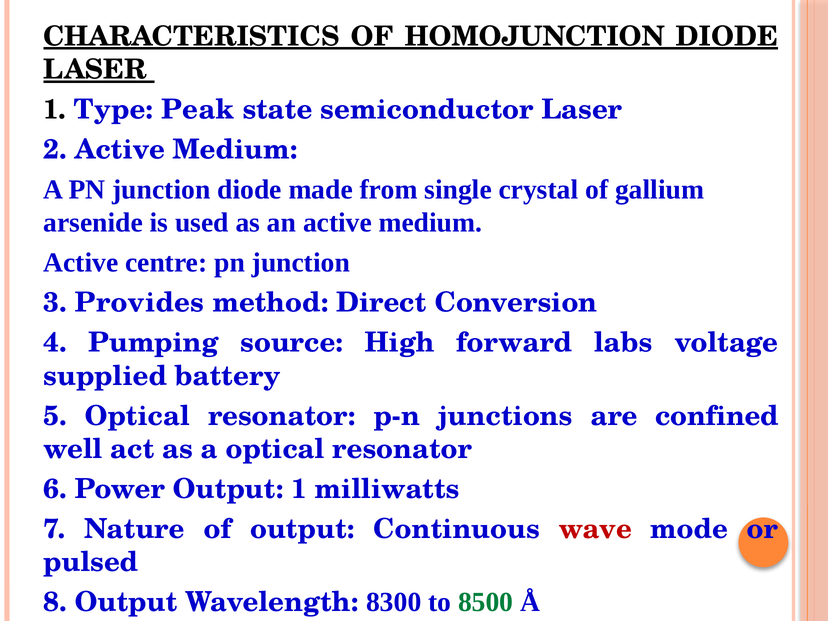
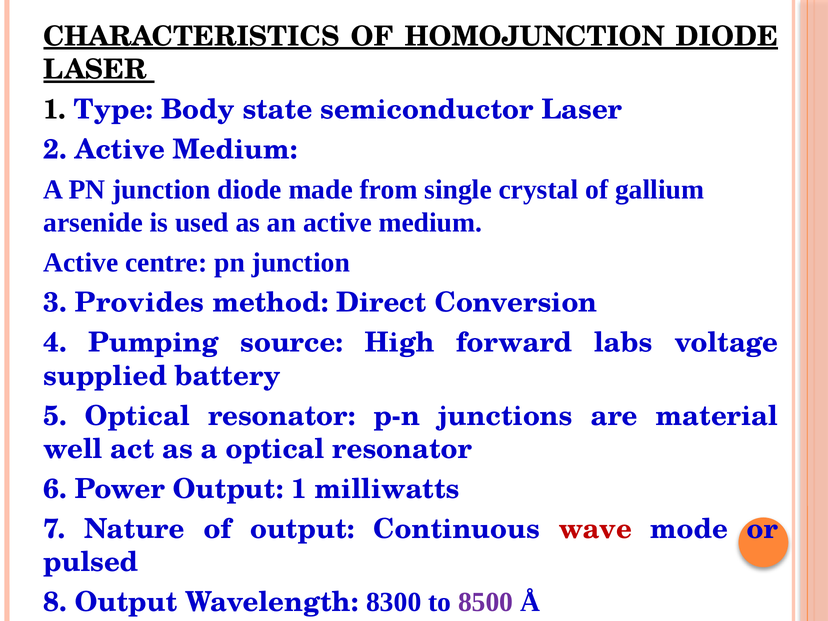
Peak: Peak -> Body (198, 110)
confined: confined -> material (717, 416)
8500 colour: green -> purple (486, 602)
